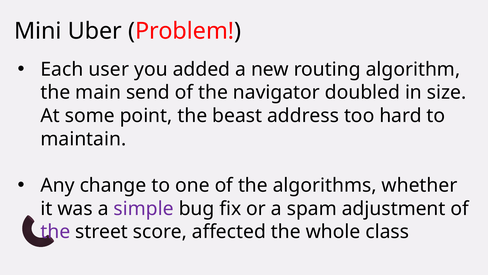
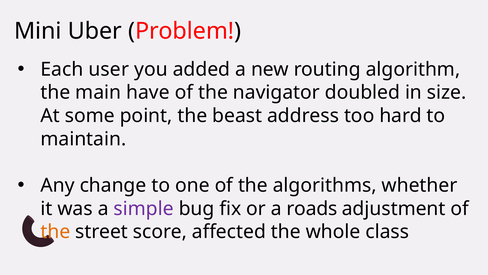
send: send -> have (148, 92)
spam: spam -> roads (312, 208)
the colour: purple -> orange (55, 232)
